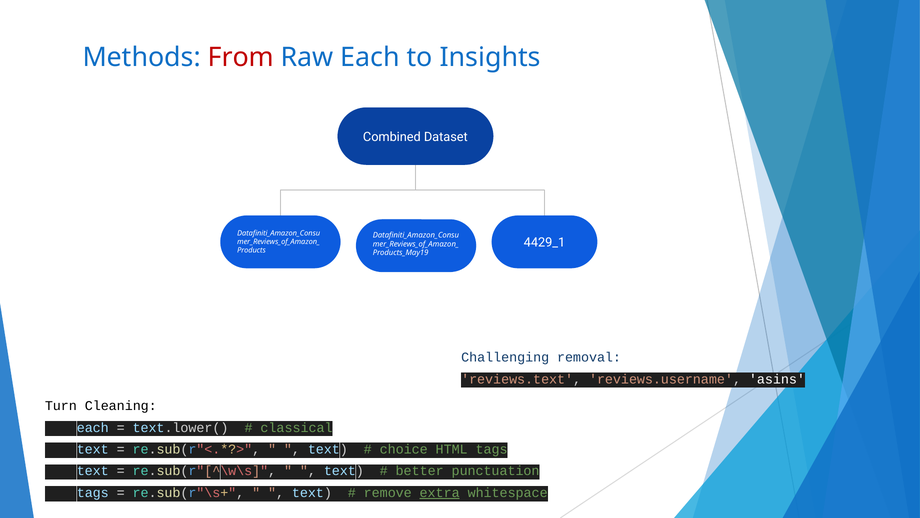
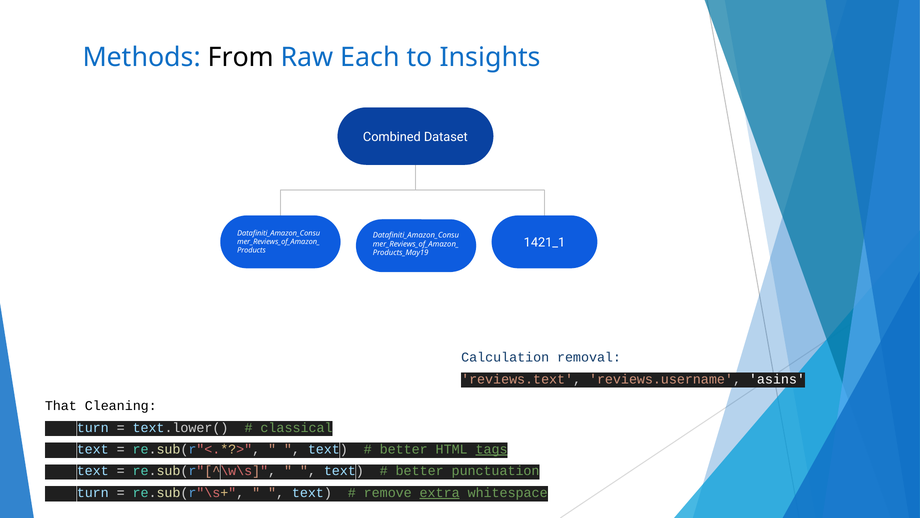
From colour: red -> black (241, 57)
4429_1: 4429_1 -> 1421_1 (545, 243)
Challenging: Challenging -> Calculation (505, 357)
Turn: Turn -> That (61, 405)
each: each -> turn (93, 427)
choice: choice -> better (404, 449)
tags underline: none -> present (492, 449)
tags: tags -> turn (93, 492)
